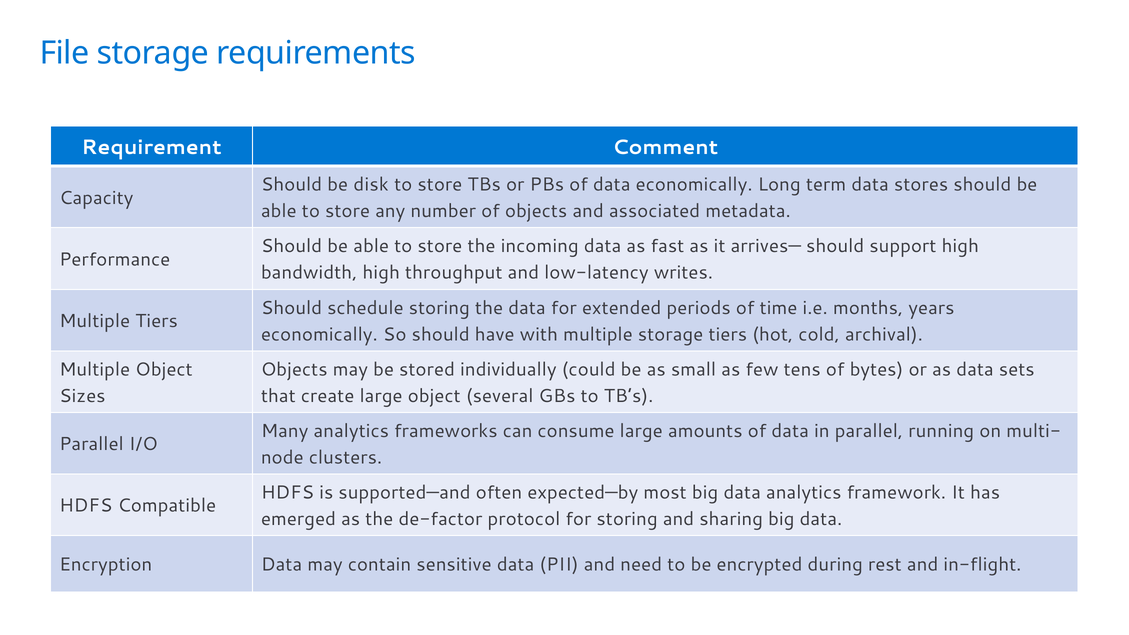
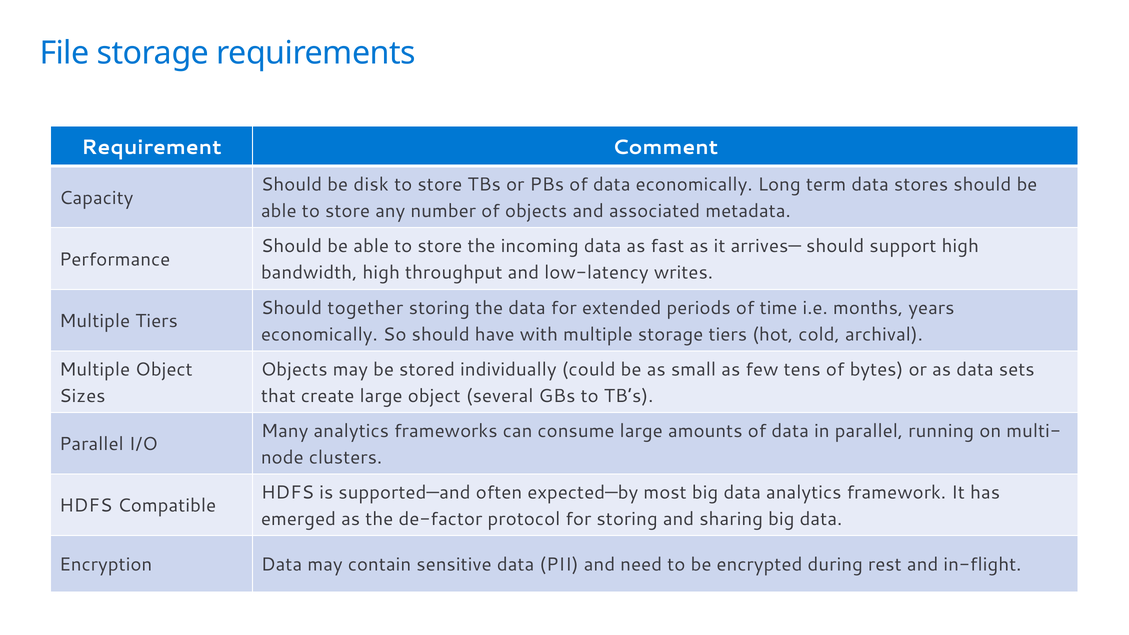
schedule: schedule -> together (365, 308)
